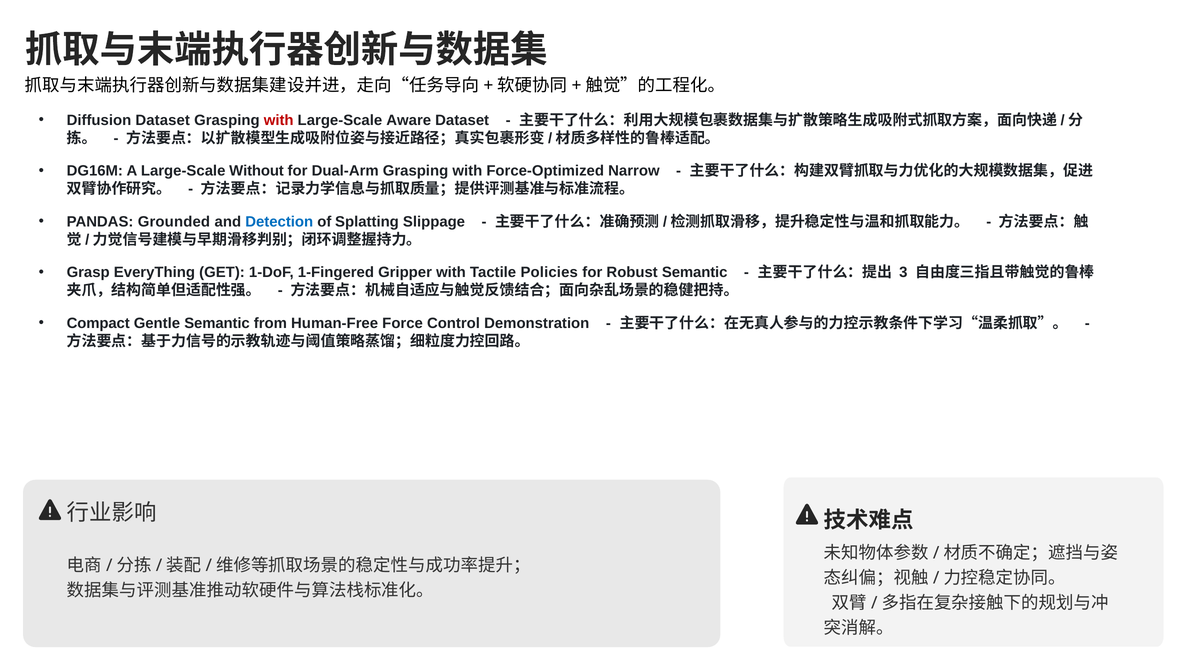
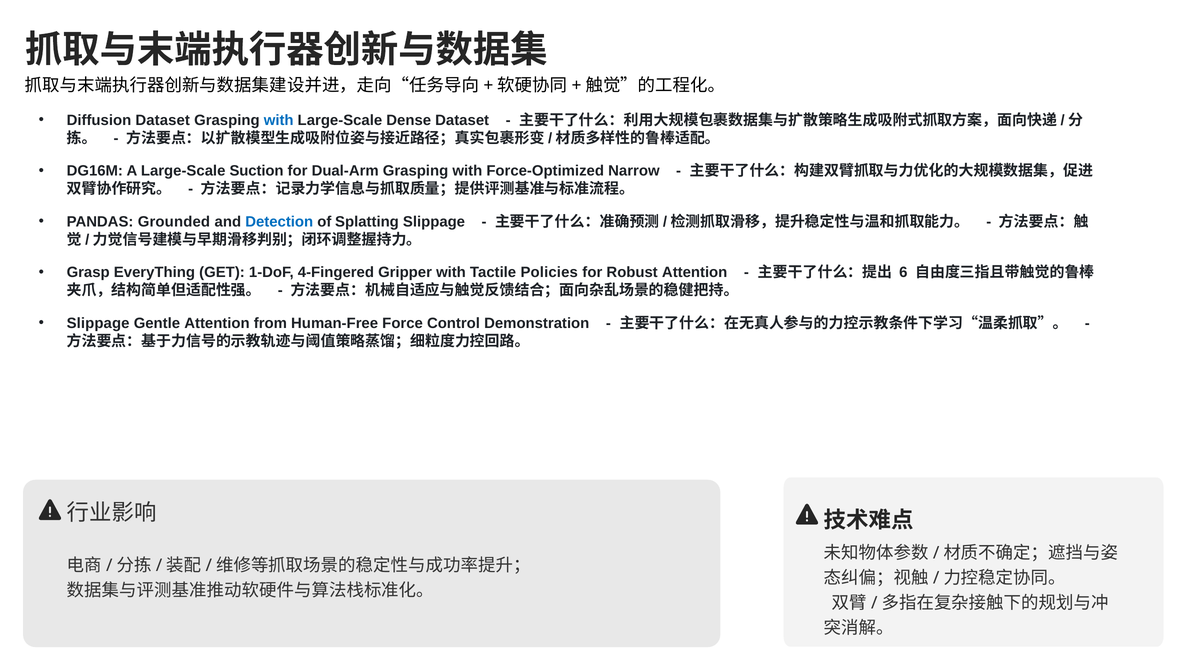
with colour: red -> blue (279, 120)
Aware: Aware -> Dense (409, 120)
Without: Without -> Suction (257, 171)
1-Fingered: 1-Fingered -> 4-Fingered (336, 273)
Robust Semantic: Semantic -> Attention (695, 273)
3: 3 -> 6 (903, 273)
Compact: Compact -> Slippage (98, 323)
Gentle Semantic: Semantic -> Attention (217, 323)
